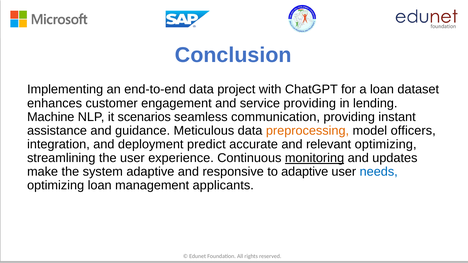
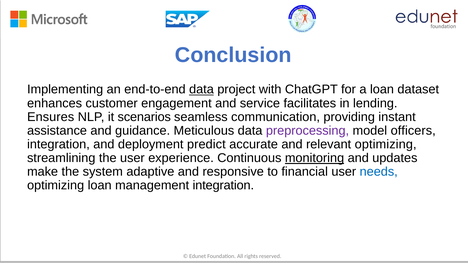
data underline: none -> present (201, 90)
service providing: providing -> facilitates (310, 103)
Machine: Machine -> Ensures (51, 117)
preprocessing colour: orange -> purple (308, 131)
to adaptive: adaptive -> financial (305, 172)
management applicants: applicants -> integration (223, 186)
